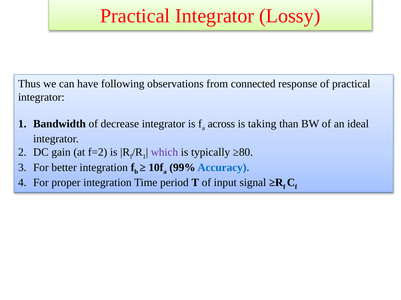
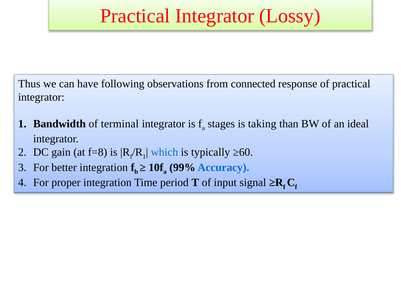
decrease: decrease -> terminal (120, 124)
across: across -> stages (221, 124)
f=2: f=2 -> f=8 (98, 153)
which colour: purple -> blue (164, 153)
≥80: ≥80 -> ≥60 (243, 153)
